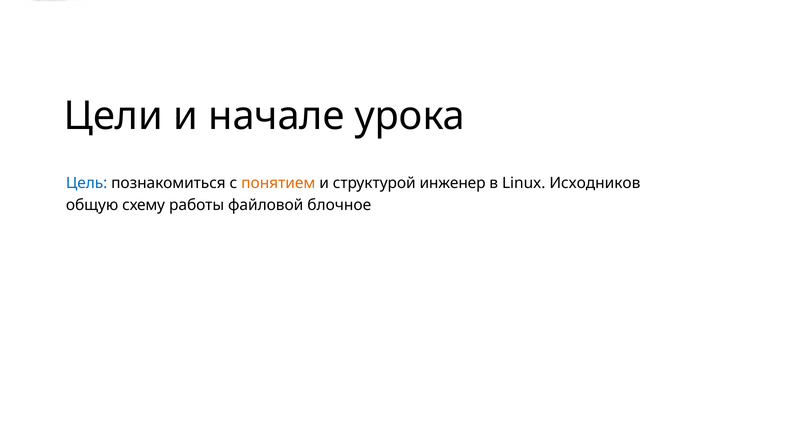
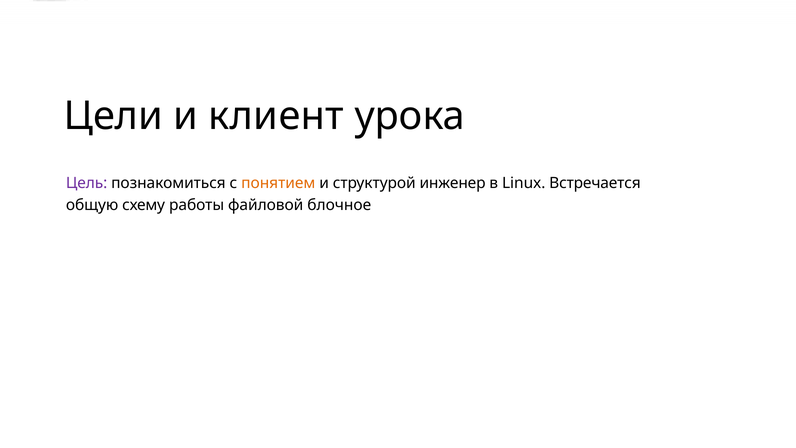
начале: начале -> клиент (276, 116)
Цель colour: blue -> purple (87, 183)
Исходников: Исходников -> Встречается (595, 183)
